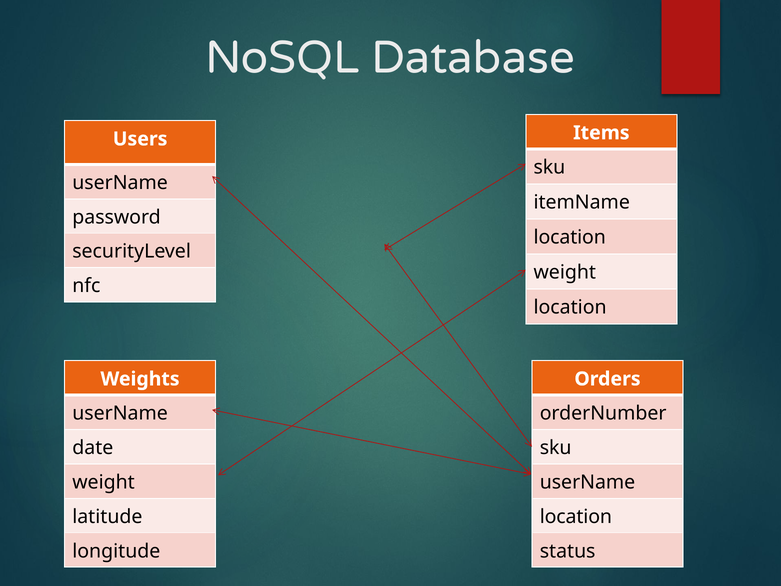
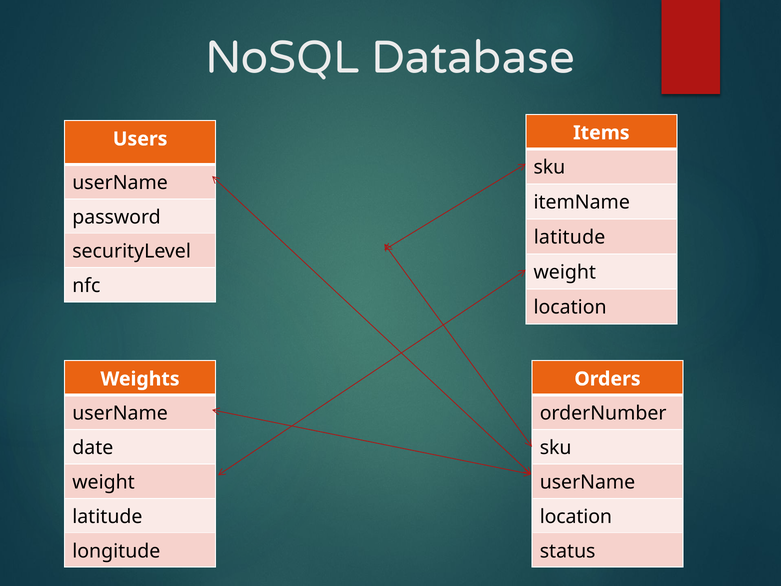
location: location -> latitude (570, 237)
